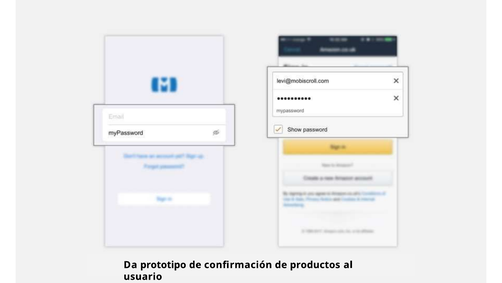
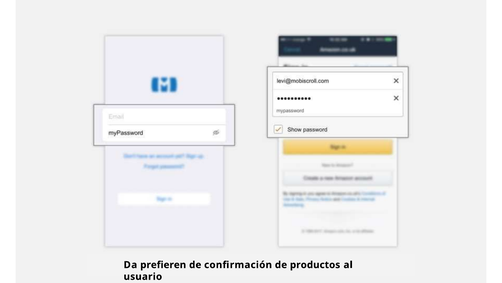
prototipo: prototipo -> prefieren (163, 264)
